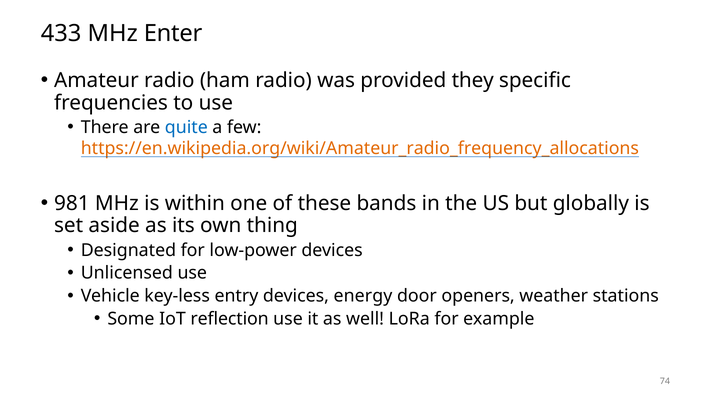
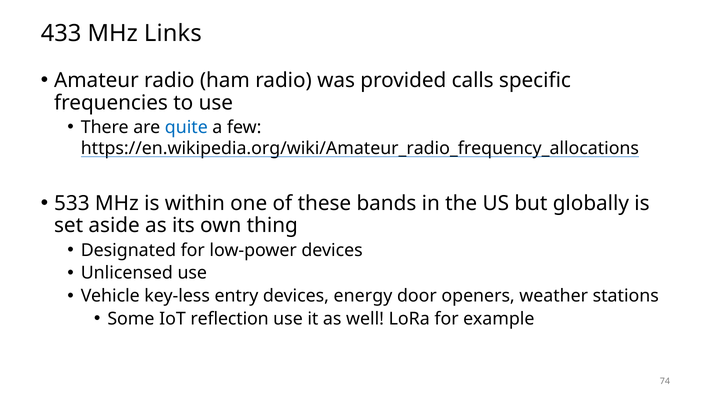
Enter: Enter -> Links (173, 33)
they: they -> calls (473, 80)
https://en.wikipedia.org/wiki/Amateur_radio_frequency_allocations colour: orange -> black (360, 149)
981: 981 -> 533 (72, 203)
